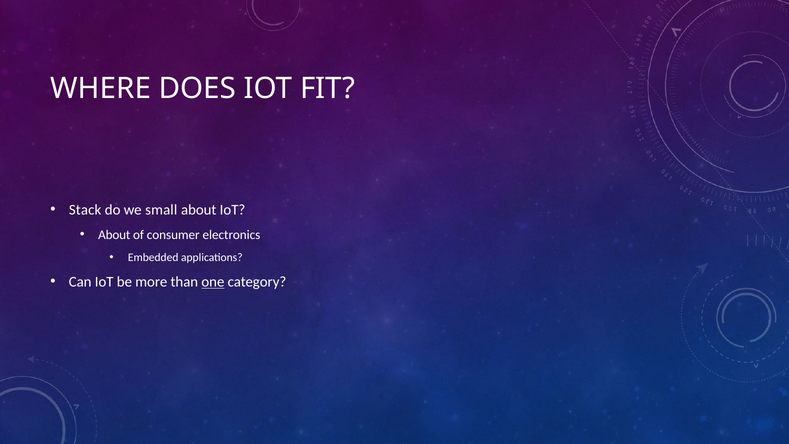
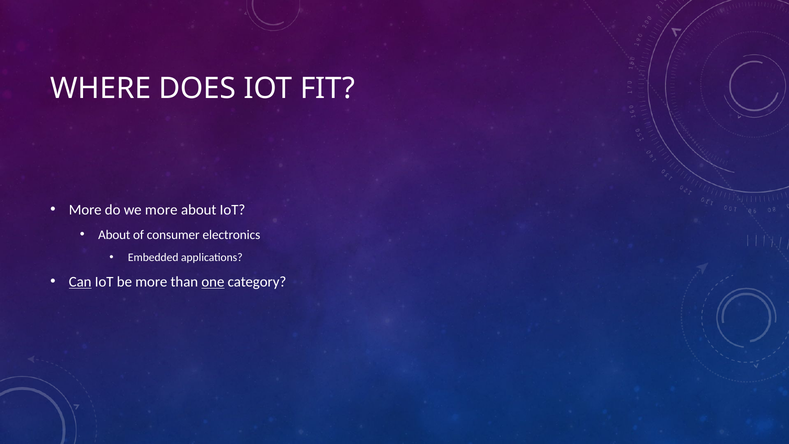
Stack: Stack -> More (85, 210)
we small: small -> more (161, 210)
Can underline: none -> present (80, 282)
